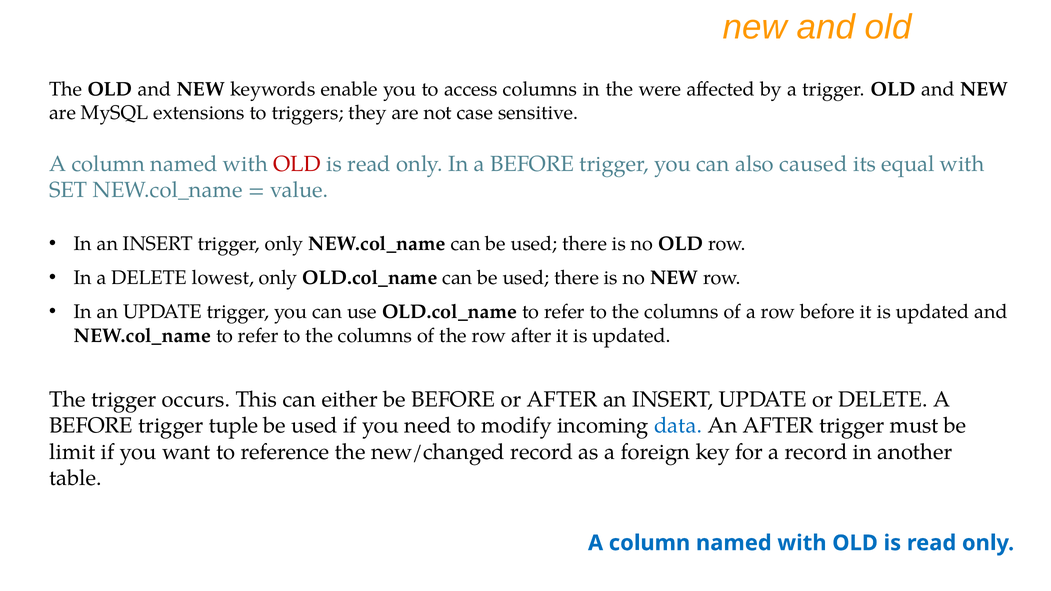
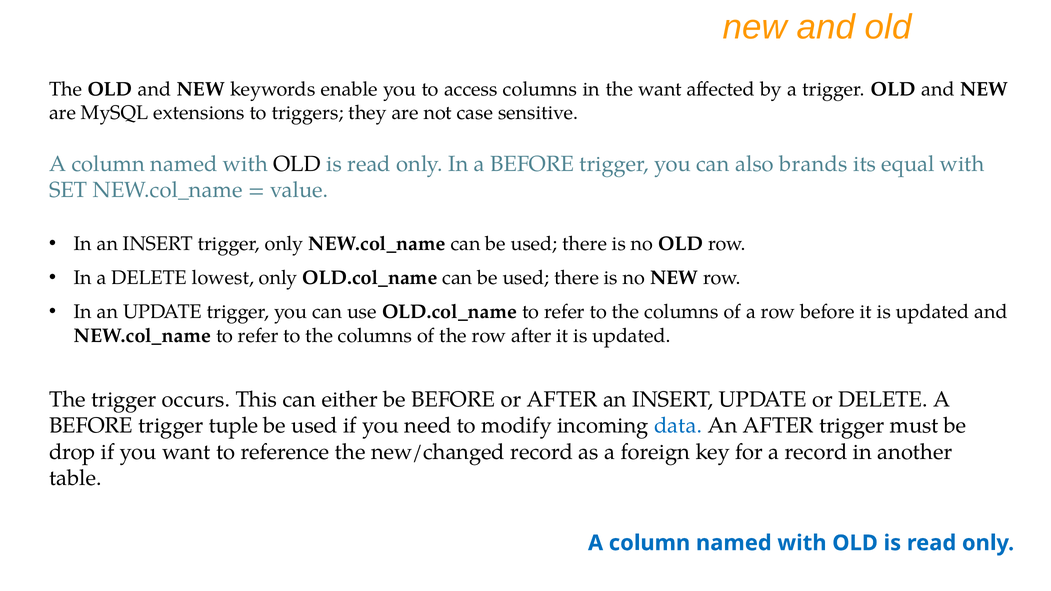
the were: were -> want (660, 89)
OLD colour: red -> black (297, 164)
caused: caused -> brands (813, 164)
limit: limit -> drop (72, 452)
